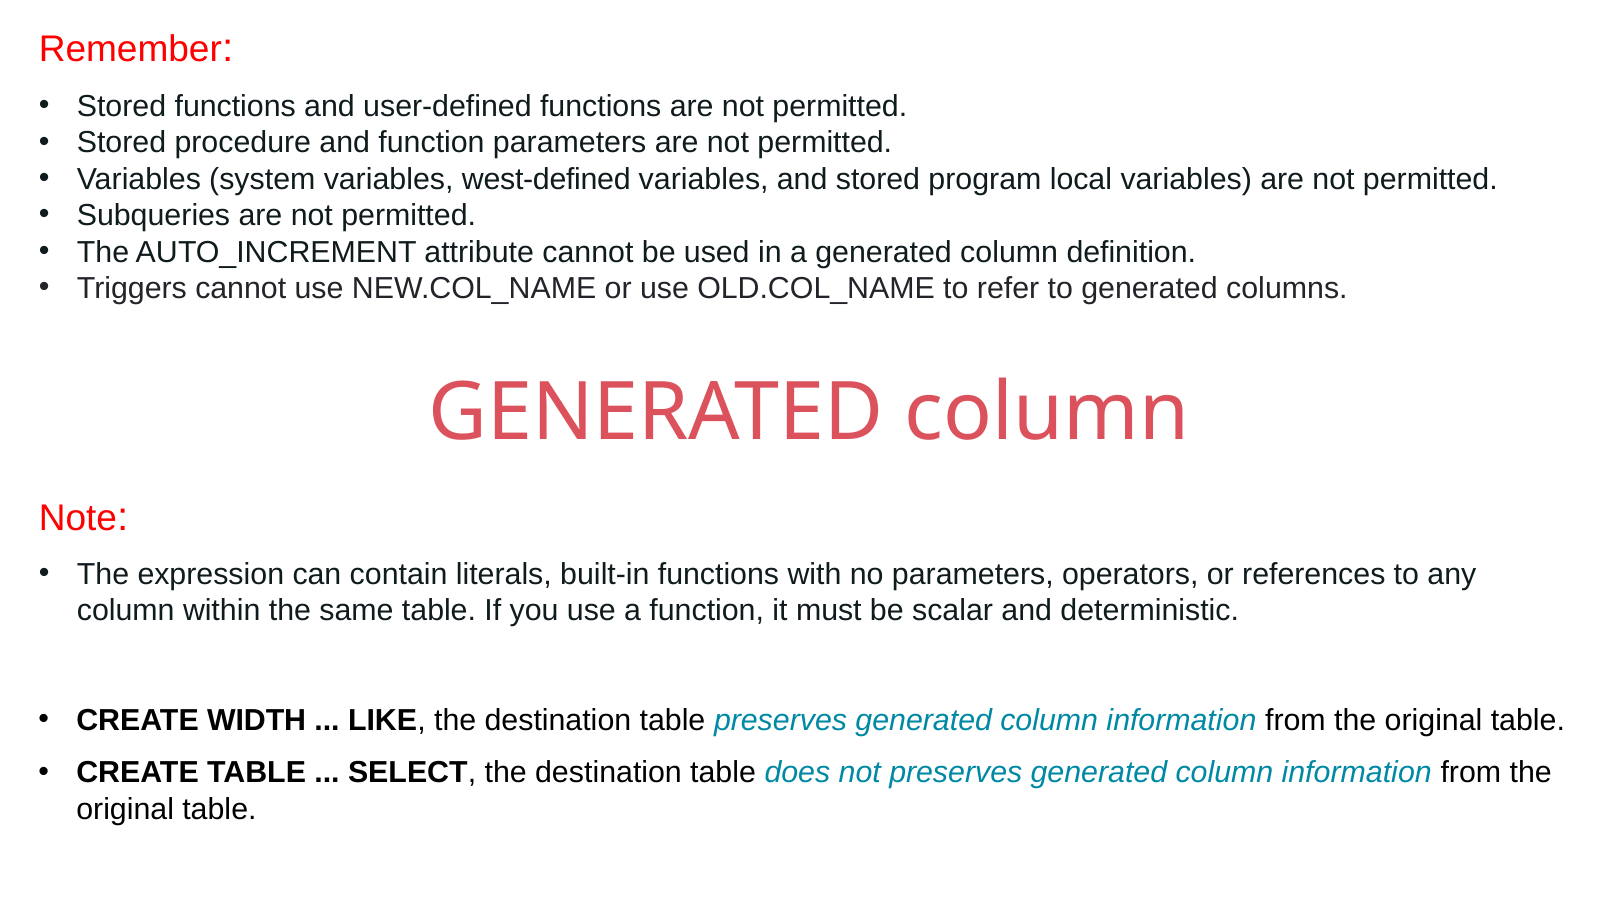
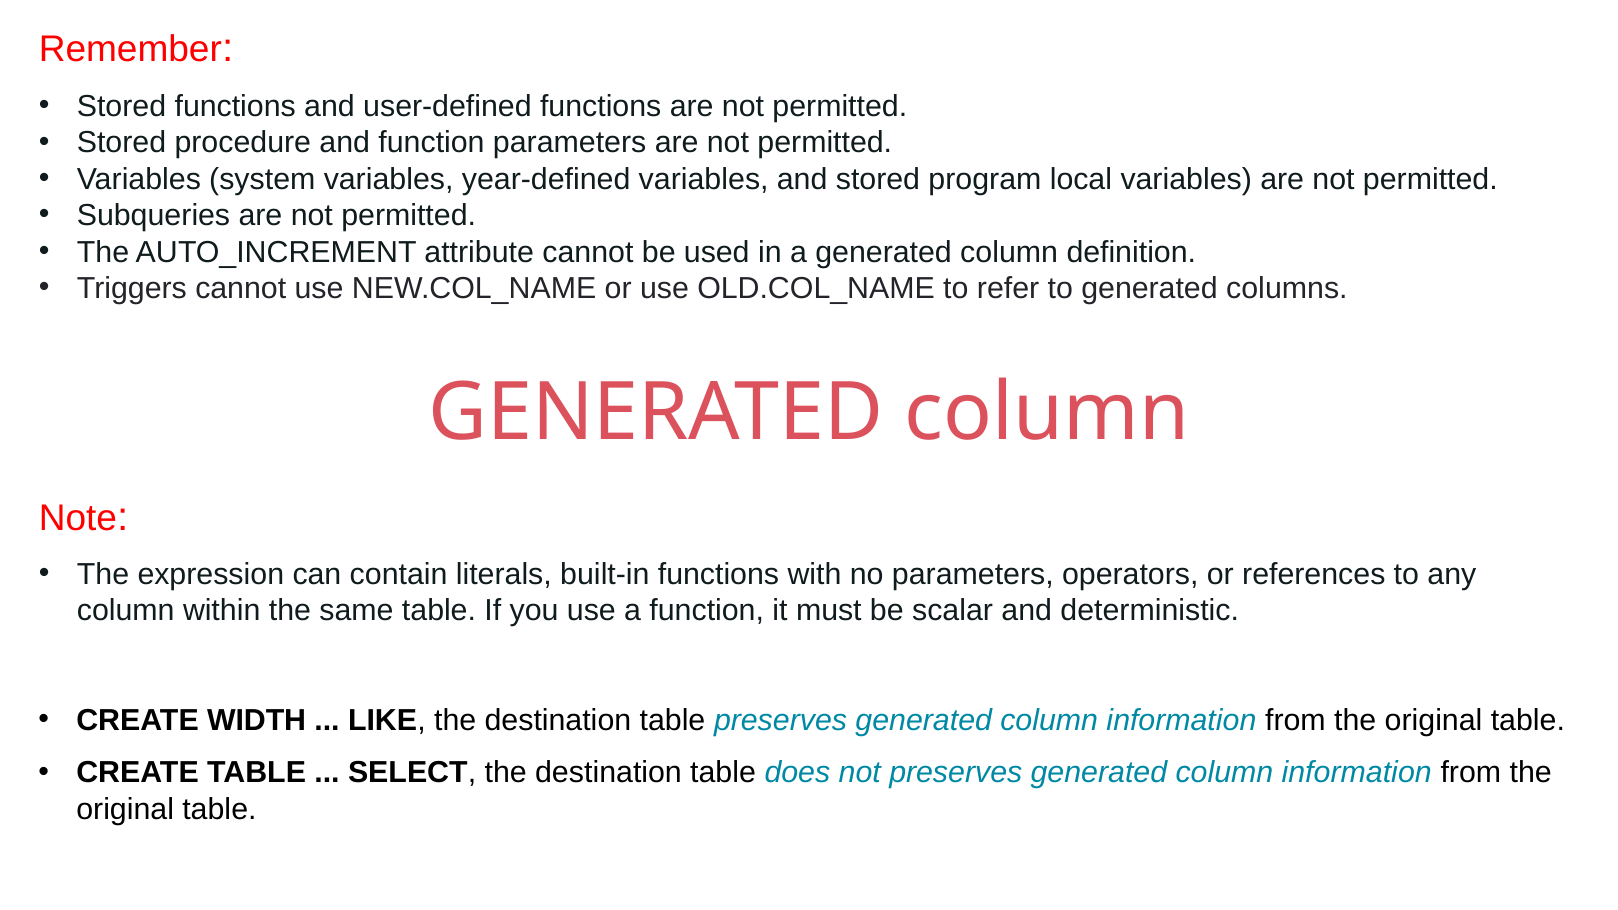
west-defined: west-defined -> year-defined (546, 179)
